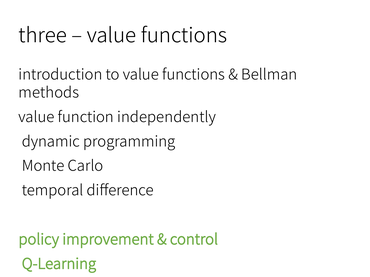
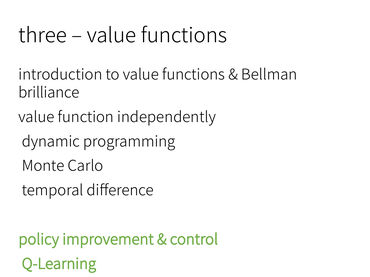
methods: methods -> brilliance (49, 93)
